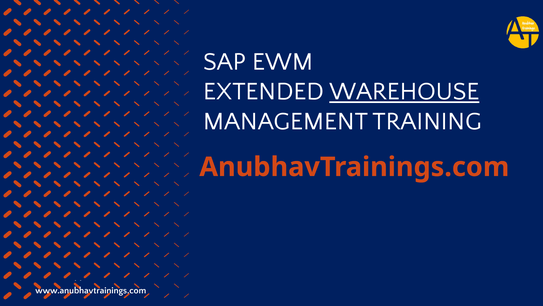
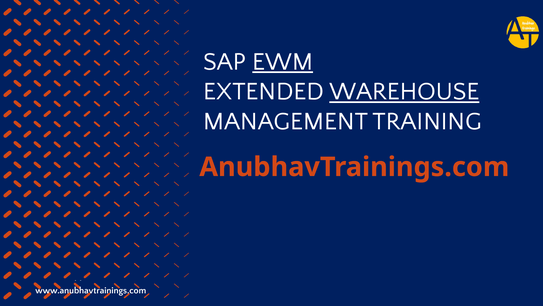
EWM underline: none -> present (283, 61)
